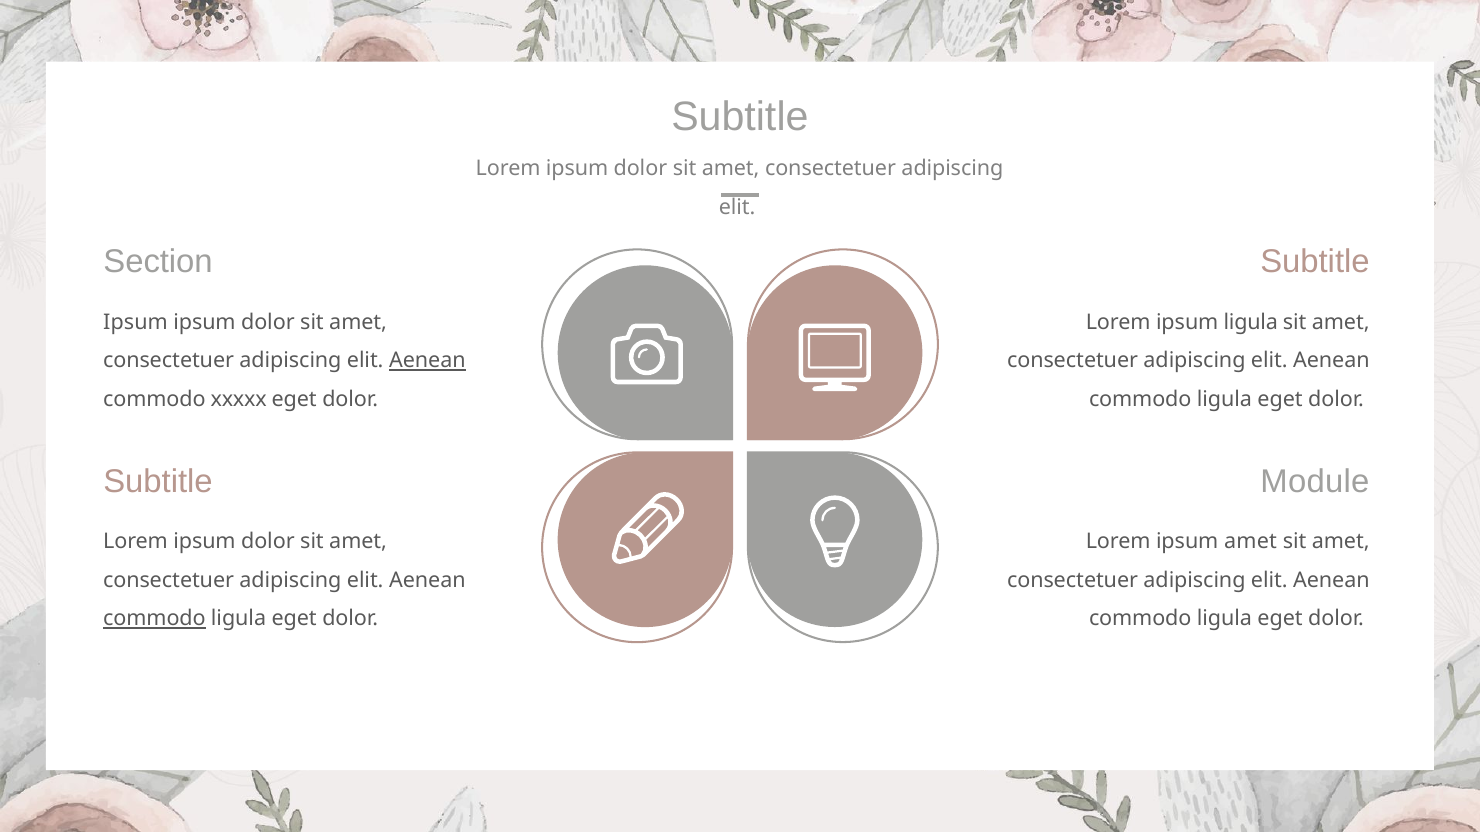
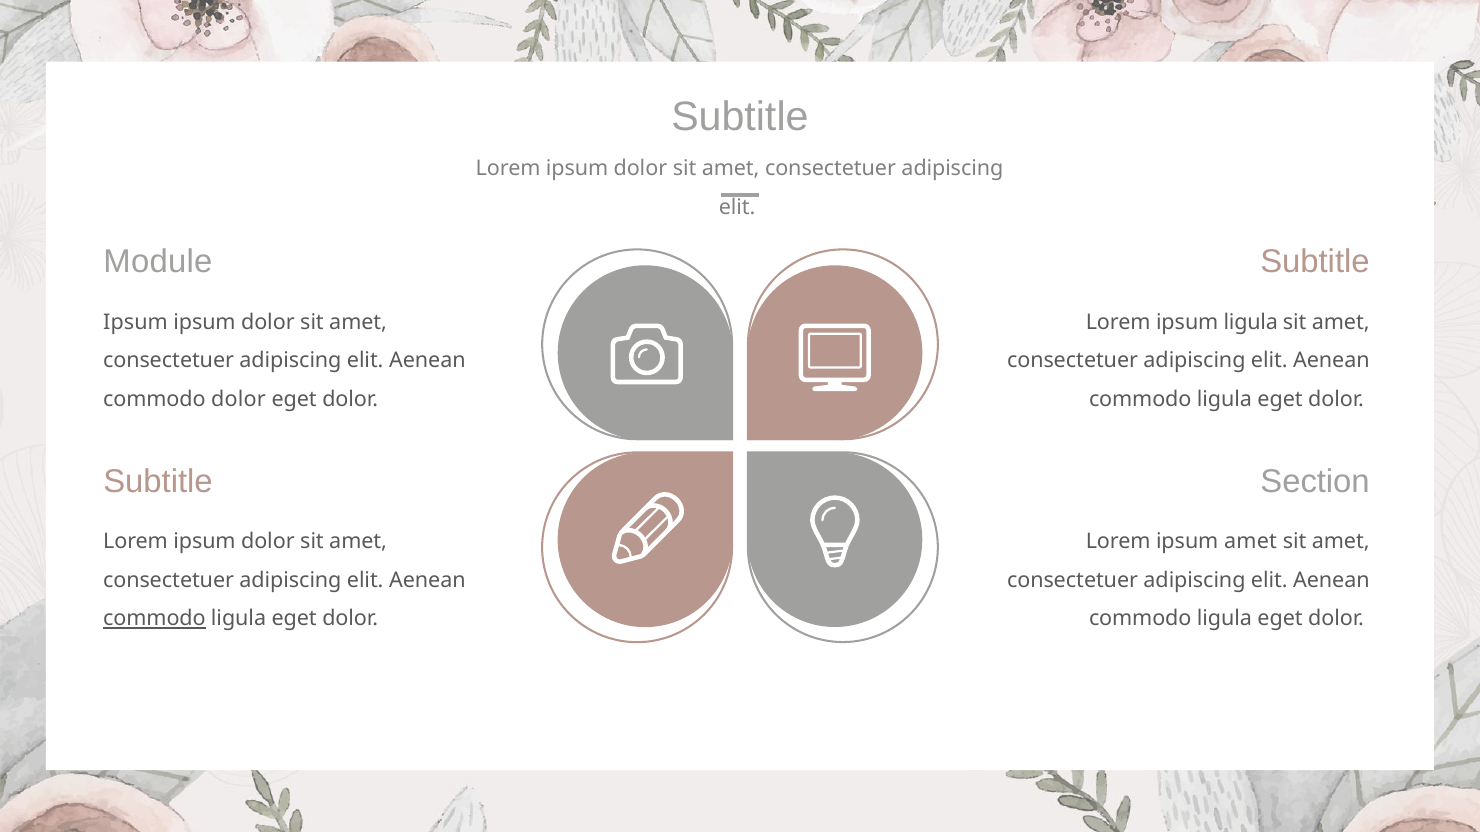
Section: Section -> Module (158, 262)
Aenean underline: present -> none (427, 361)
commodo xxxxx: xxxxx -> dolor (238, 400)
Module: Module -> Section (1315, 482)
